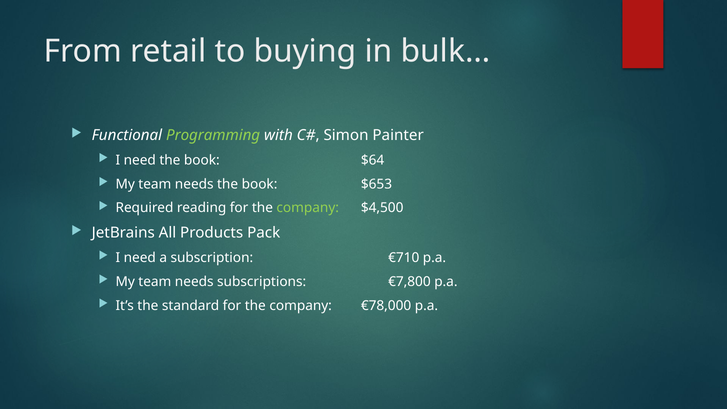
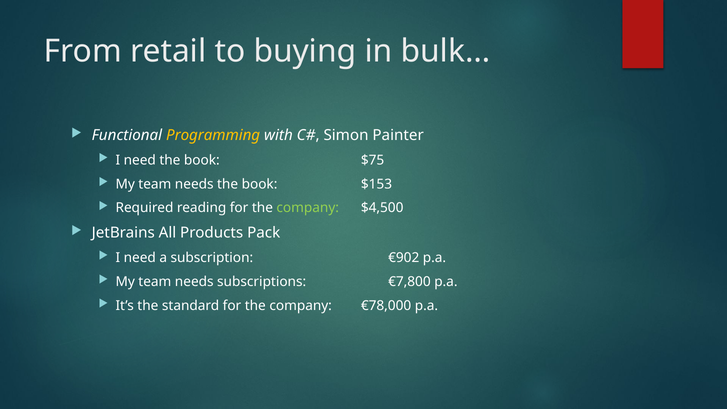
Programming colour: light green -> yellow (213, 135)
$64: $64 -> $75 (373, 160)
$653: $653 -> $153 (376, 184)
€710: €710 -> €902 (404, 258)
